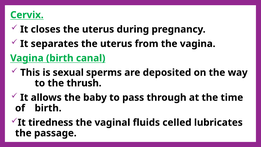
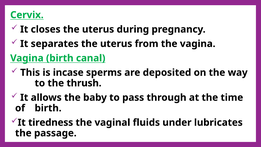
sexual: sexual -> incase (68, 72)
celled: celled -> under (177, 122)
